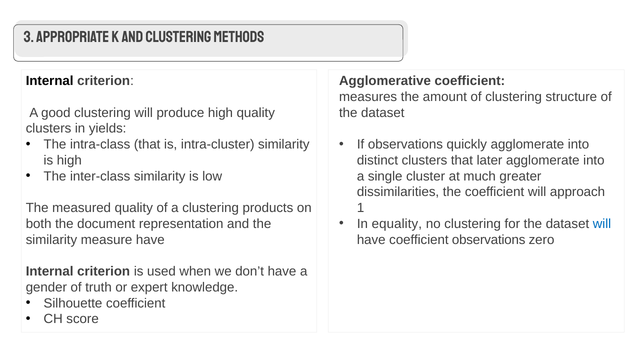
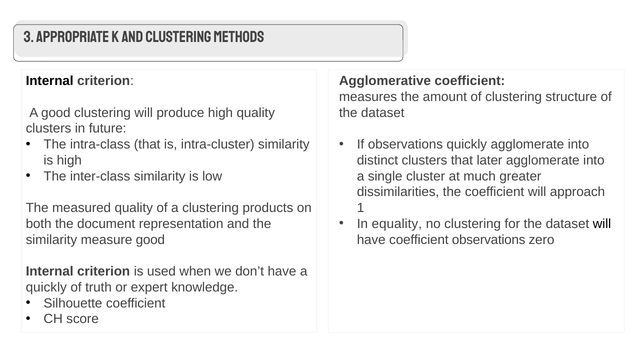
yields: yields -> future (108, 128)
will colour: blue -> black (602, 224)
measure have: have -> good (150, 240)
gender: gender -> quickly (46, 287)
